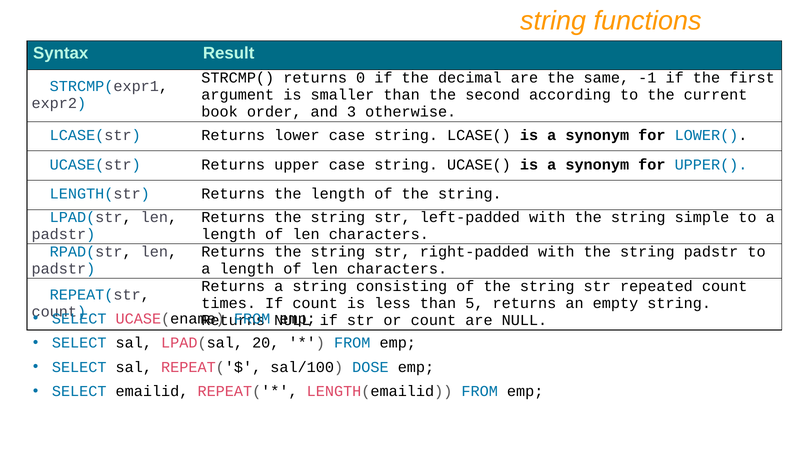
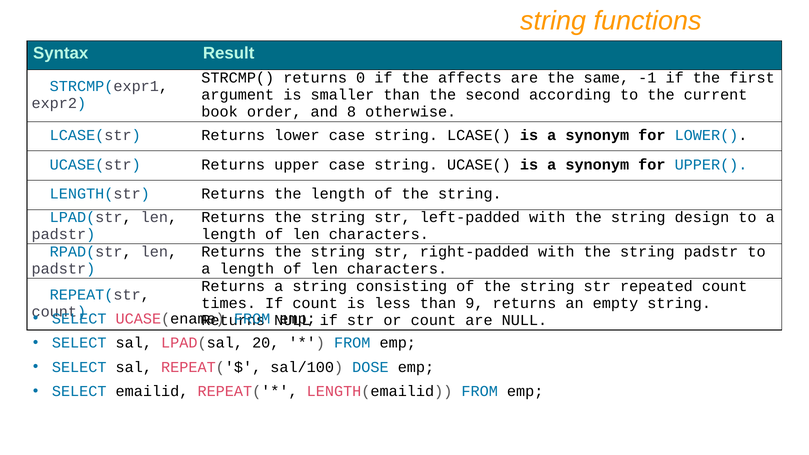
decimal: decimal -> affects (470, 78)
3: 3 -> 8 (352, 112)
simple: simple -> design (702, 217)
5: 5 -> 9 (474, 303)
